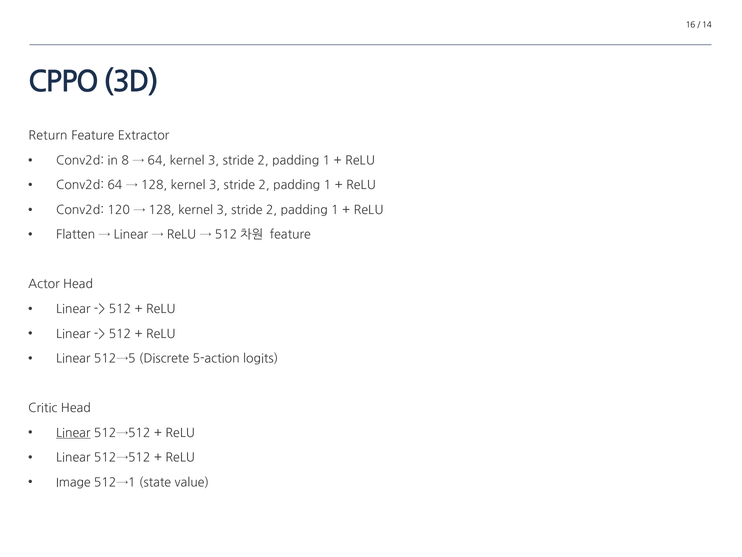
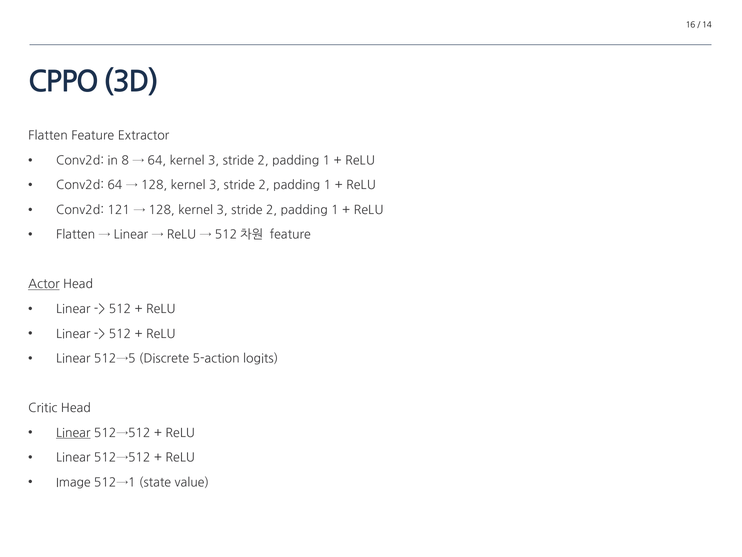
Return: Return -> Flatten (48, 136)
120: 120 -> 121 (119, 210)
Actor underline: none -> present (44, 284)
